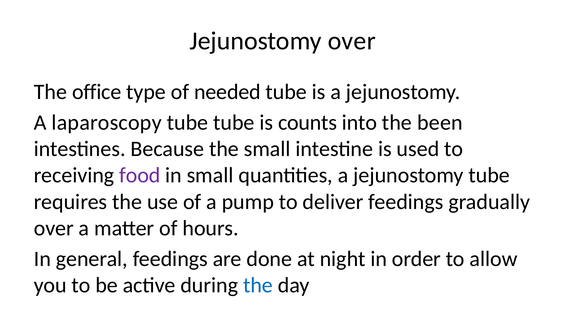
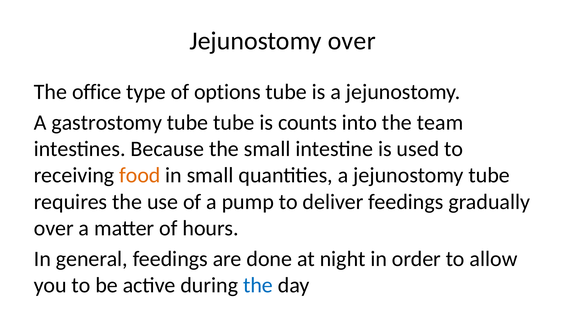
needed: needed -> options (227, 92)
laparoscopy: laparoscopy -> gastrostomy (107, 123)
been: been -> team (440, 123)
food colour: purple -> orange (140, 176)
